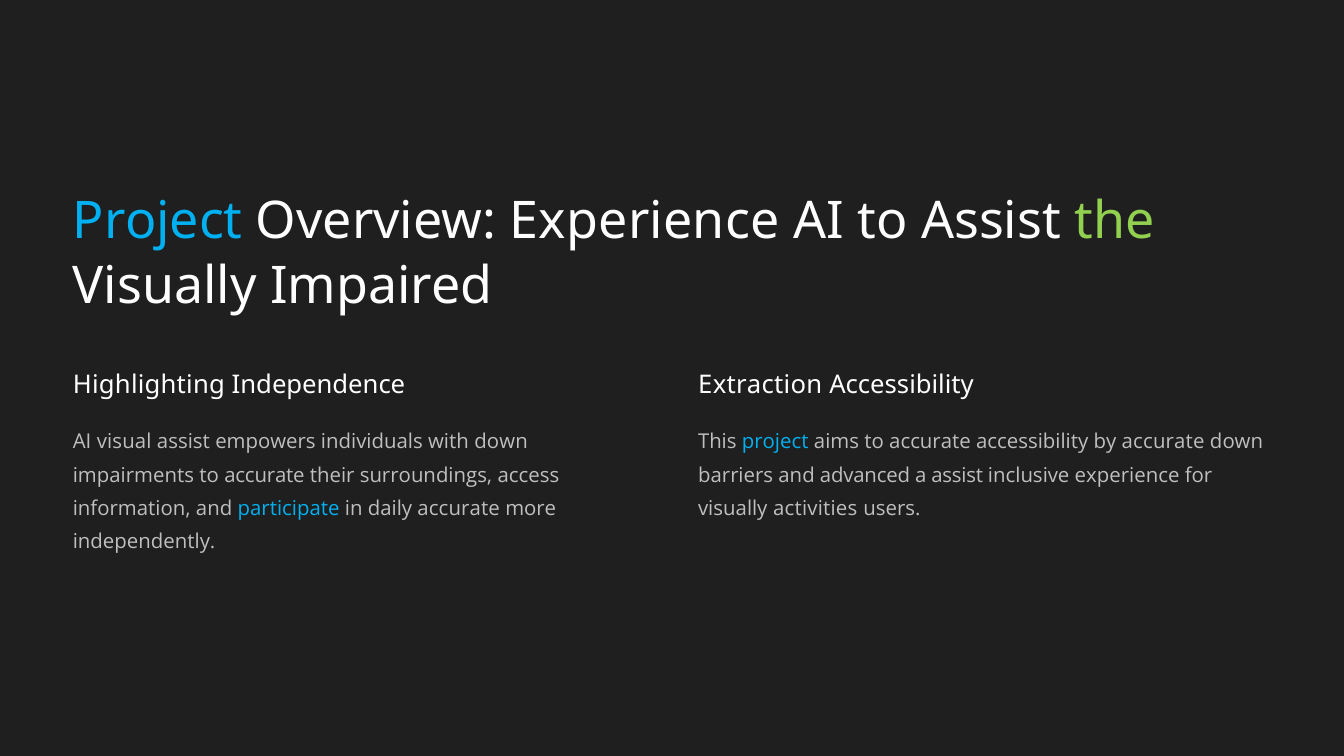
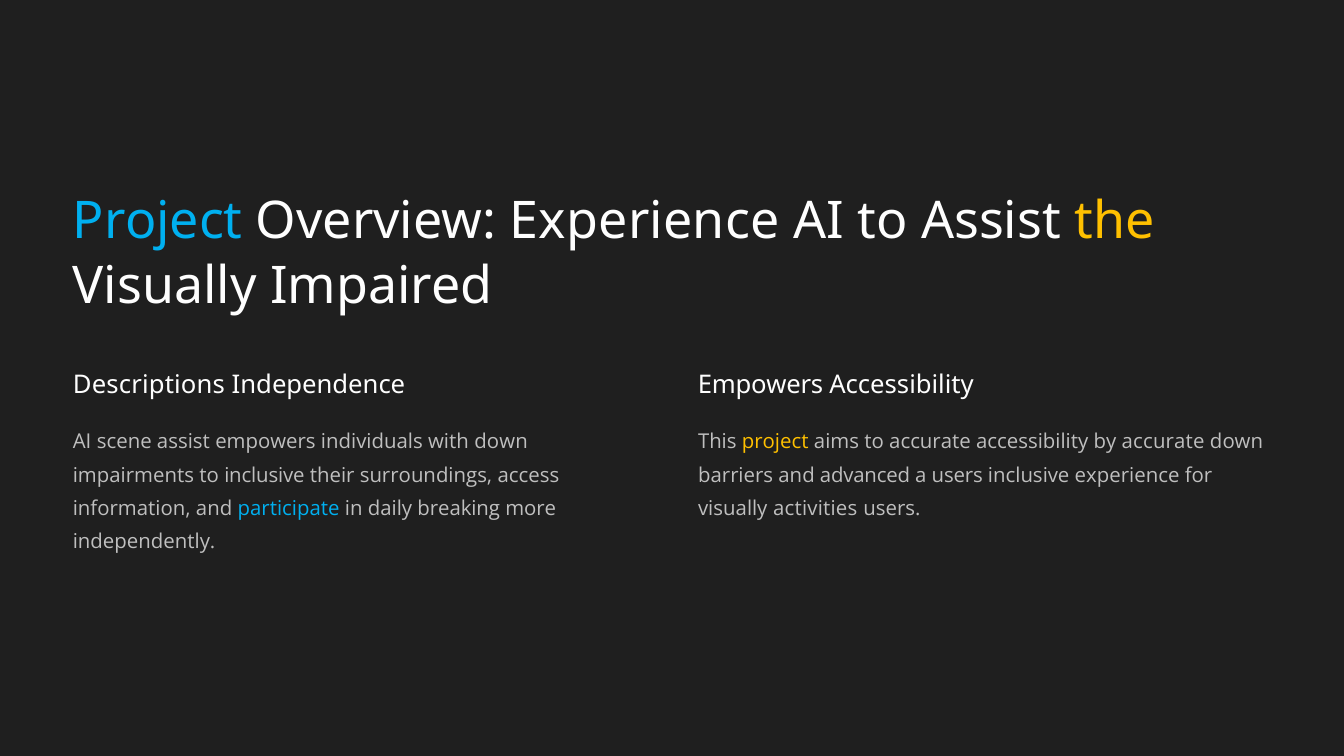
the colour: light green -> yellow (1114, 221)
Highlighting: Highlighting -> Descriptions (149, 385)
Extraction: Extraction -> Empowers (761, 385)
visual: visual -> scene (124, 442)
project colour: light blue -> yellow (775, 442)
impairments to accurate: accurate -> inclusive (264, 475)
a assist: assist -> users (957, 475)
daily accurate: accurate -> breaking (459, 509)
